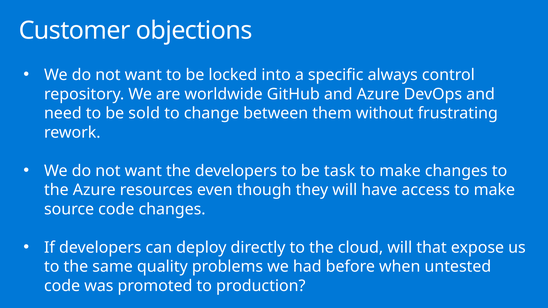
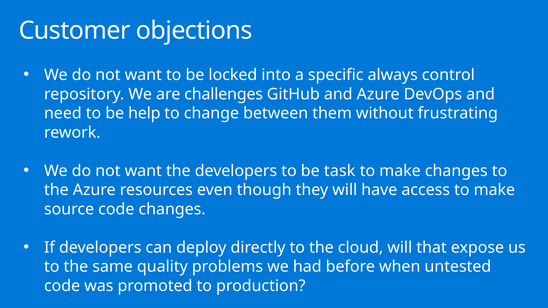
worldwide: worldwide -> challenges (224, 94)
sold: sold -> help (144, 113)
